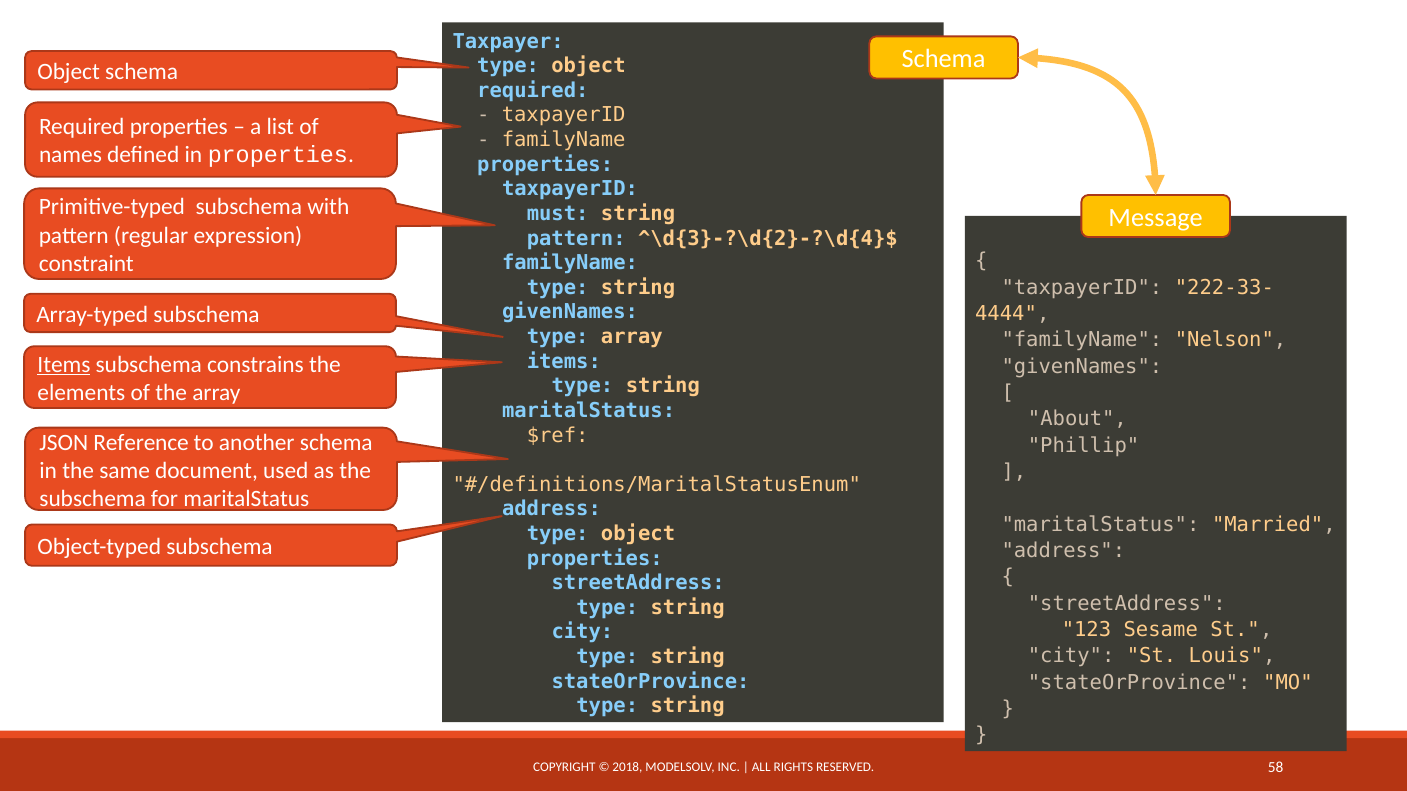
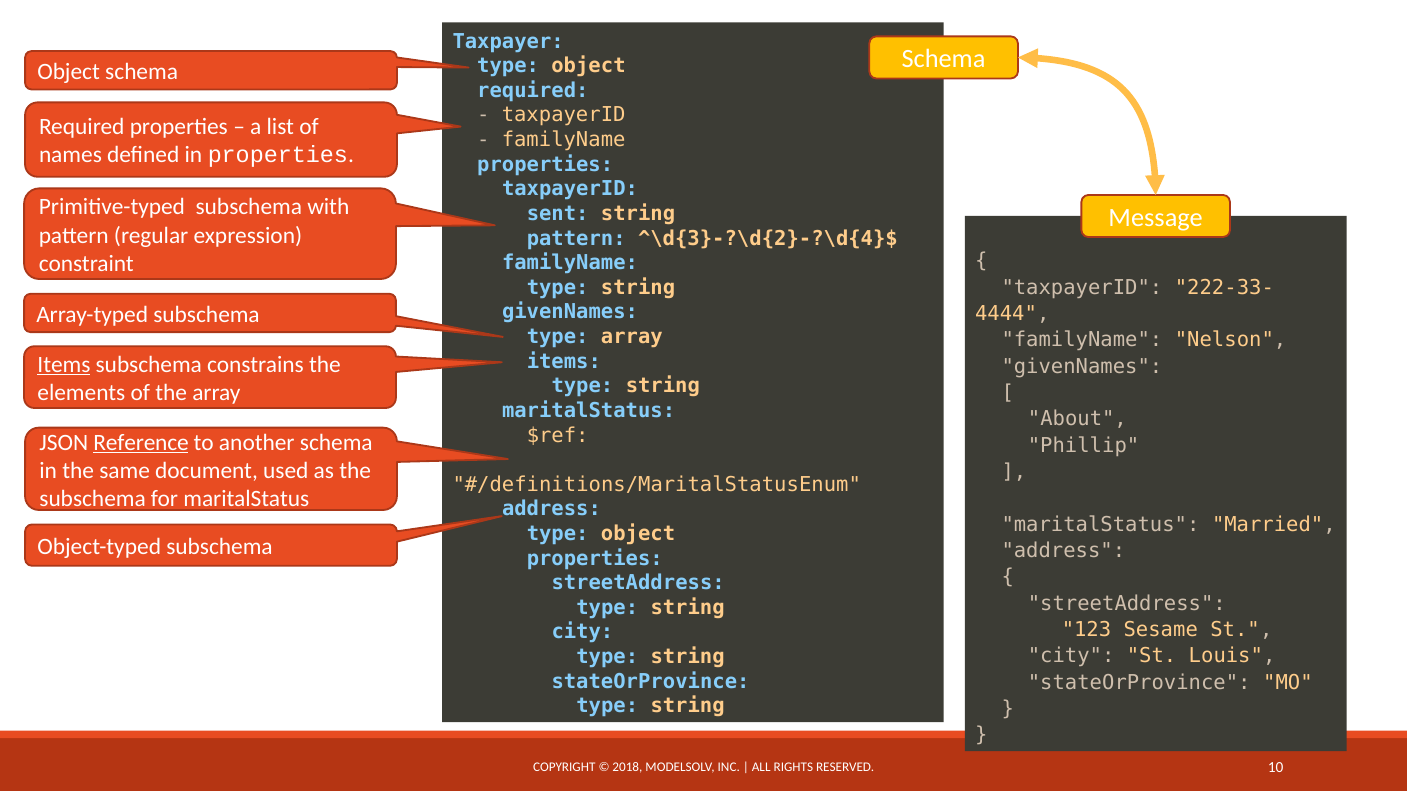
must: must -> sent (558, 214)
Reference underline: none -> present (141, 443)
58: 58 -> 10 (1276, 767)
